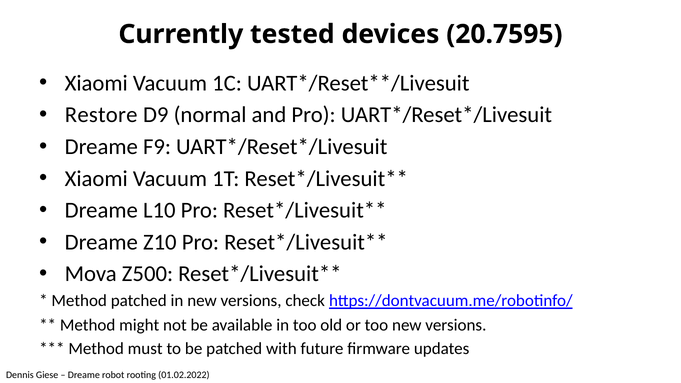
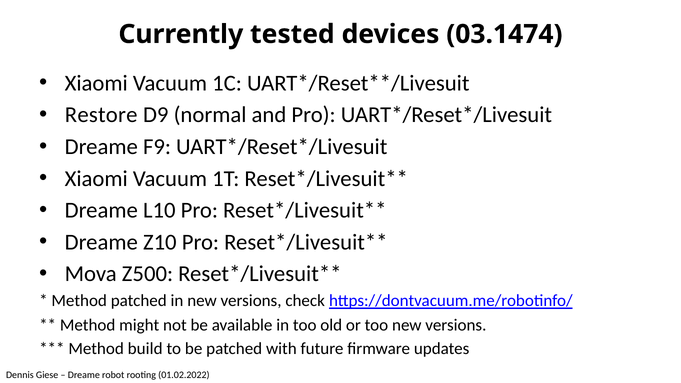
20.7595: 20.7595 -> 03.1474 (504, 34)
must: must -> build (145, 349)
